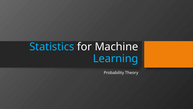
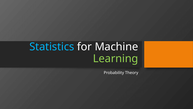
Learning colour: light blue -> light green (116, 58)
